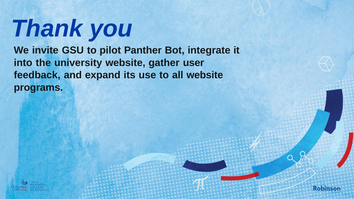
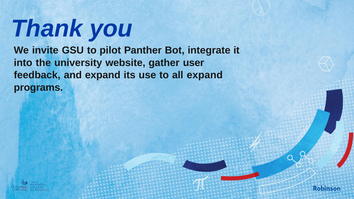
all website: website -> expand (205, 75)
